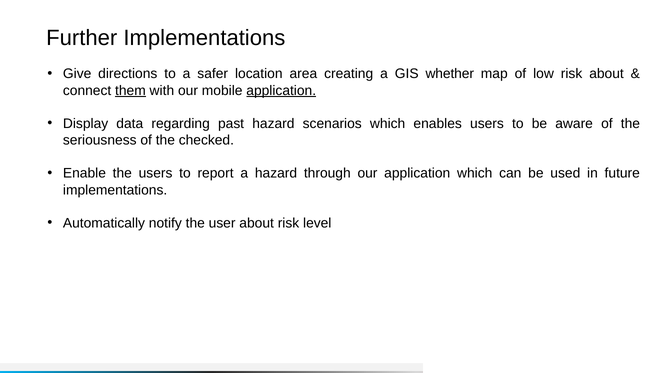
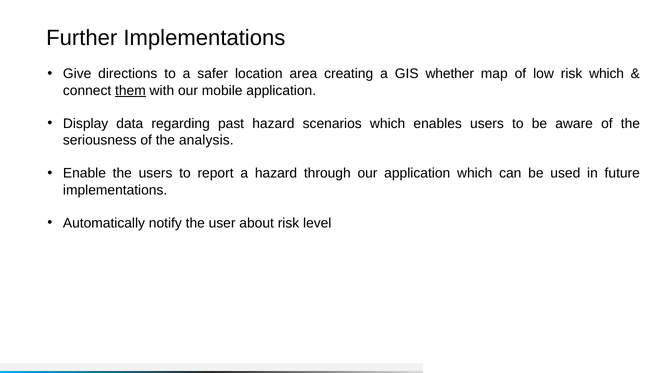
risk about: about -> which (607, 74)
application underline: present -> none (281, 90)
checked: checked -> analysis (206, 140)
